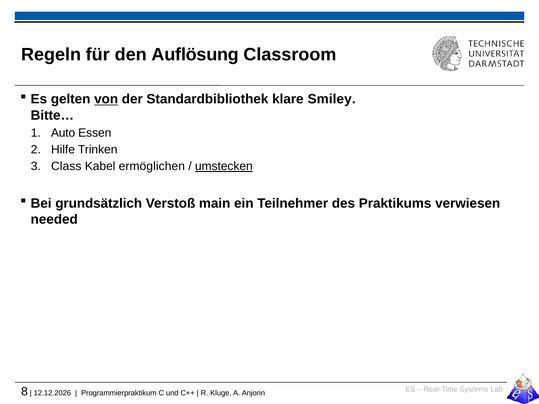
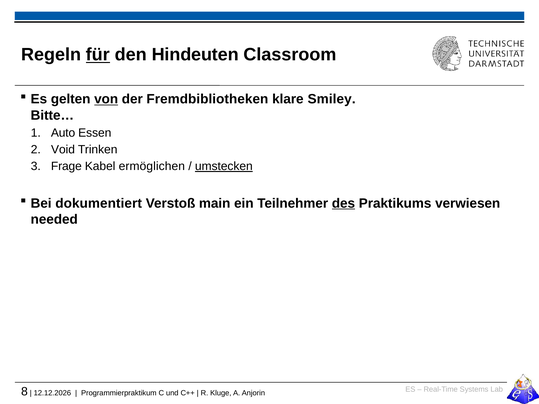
für underline: none -> present (98, 55)
Auflösung: Auflösung -> Hindeuten (195, 55)
Standardbibliothek: Standardbibliothek -> Fremdbibliotheken (207, 99)
Hilfe: Hilfe -> Void (63, 150)
Class: Class -> Frage (66, 166)
grundsätzlich: grundsätzlich -> dokumentiert (99, 203)
des underline: none -> present (343, 203)
